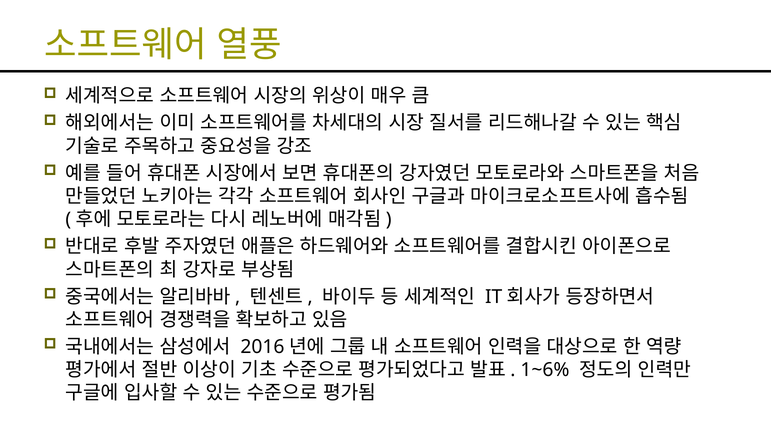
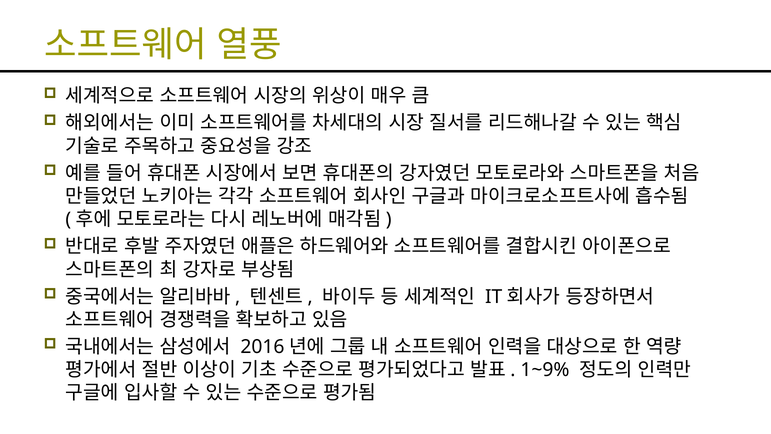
1~6%: 1~6% -> 1~9% (545, 370)
